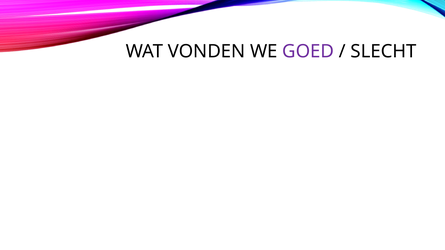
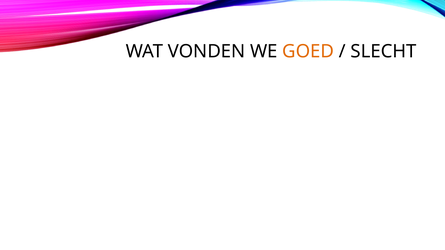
GOED colour: purple -> orange (308, 51)
